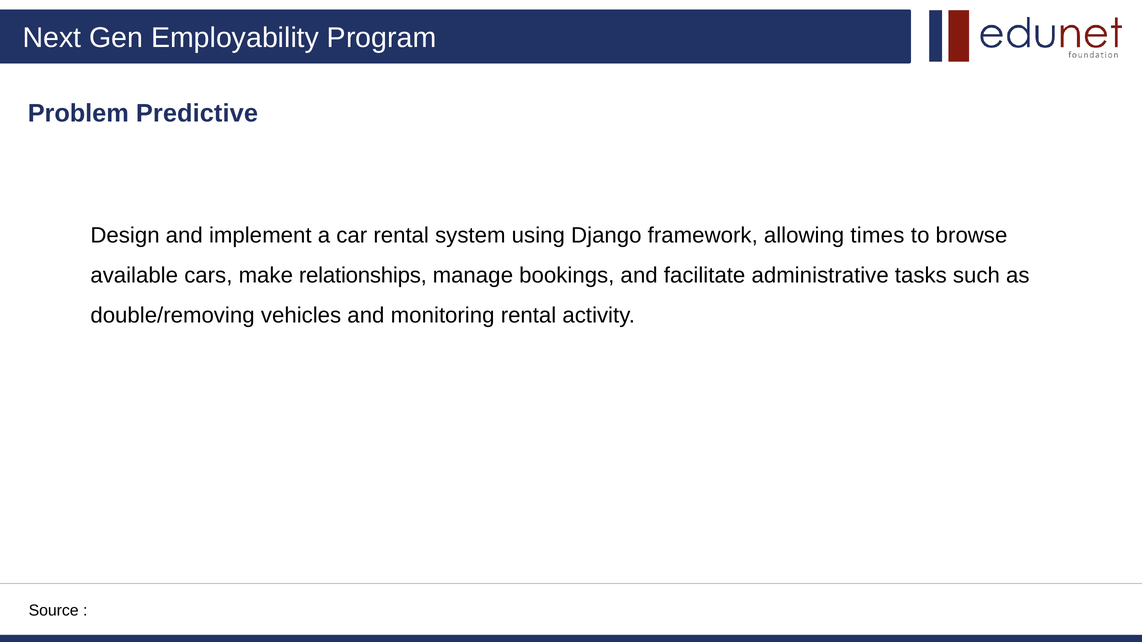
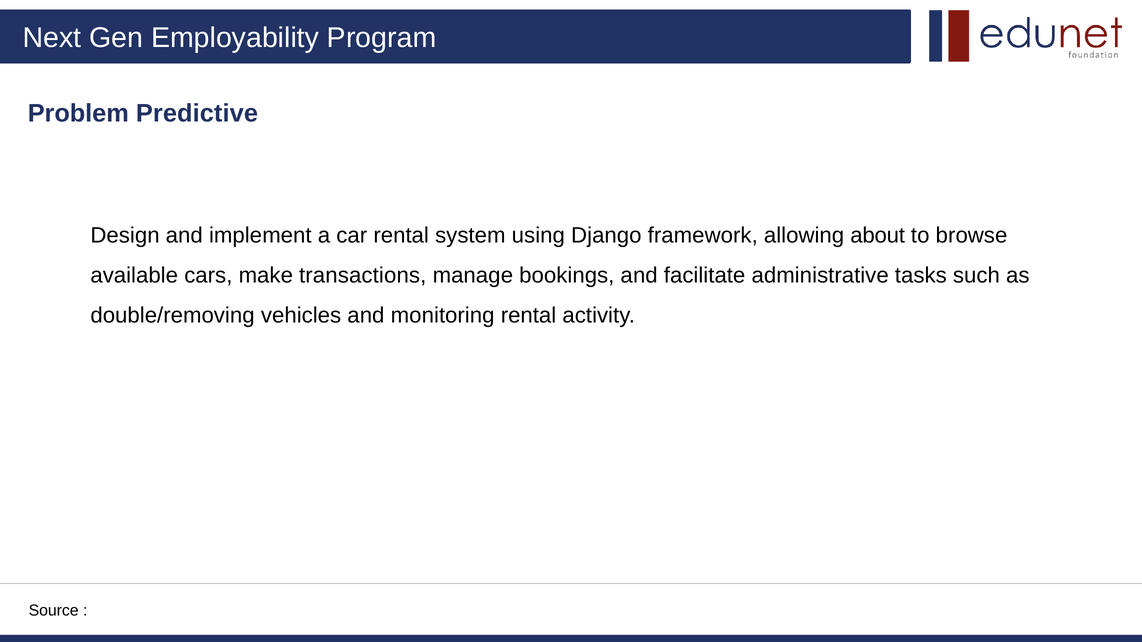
times: times -> about (878, 236)
relationships: relationships -> transactions (363, 276)
